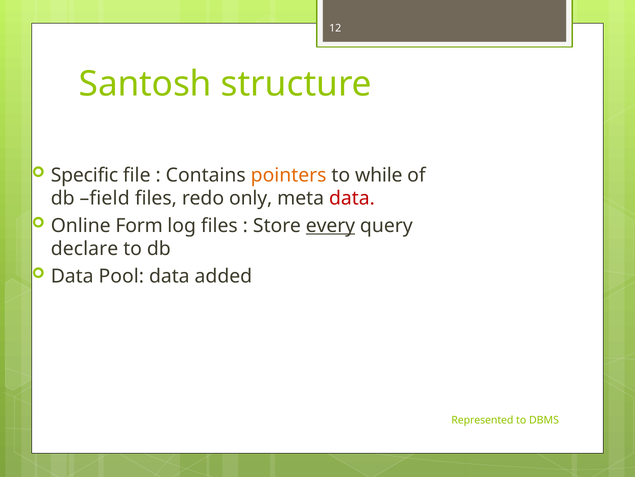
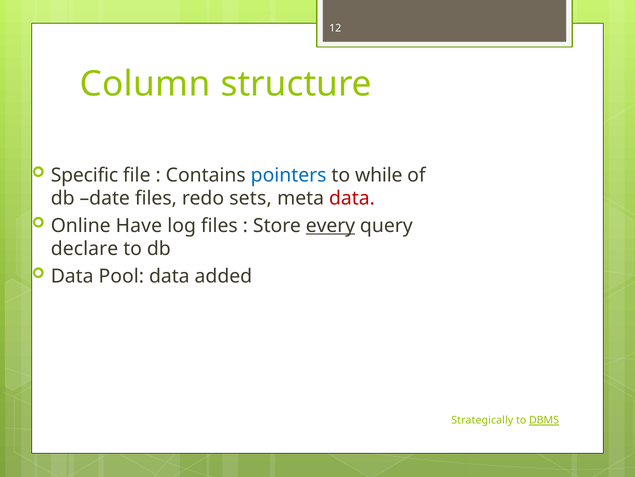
Santosh: Santosh -> Column (145, 84)
pointers colour: orange -> blue (289, 175)
field: field -> date (105, 198)
only: only -> sets (251, 198)
Form: Form -> Have (139, 225)
Represented: Represented -> Strategically (482, 420)
DBMS underline: none -> present (544, 420)
